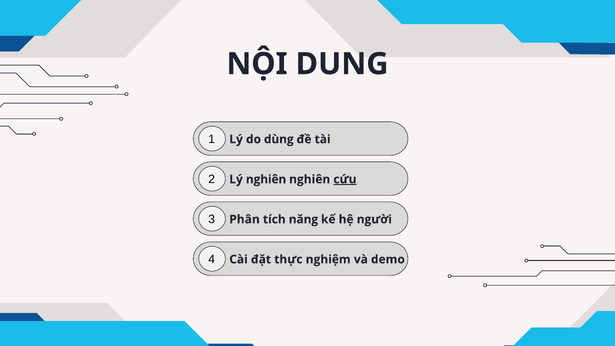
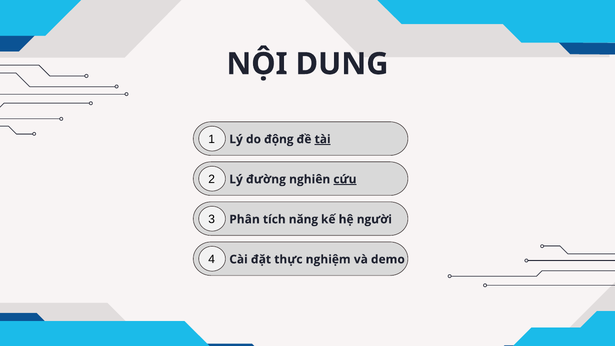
dùng: dùng -> động (279, 139)
tài underline: none -> present (323, 139)
Lý nghiên: nghiên -> đường (266, 179)
